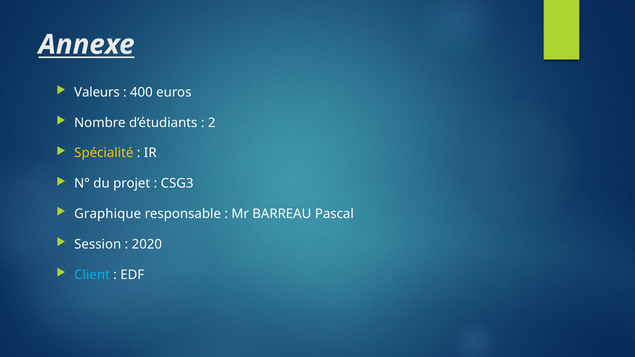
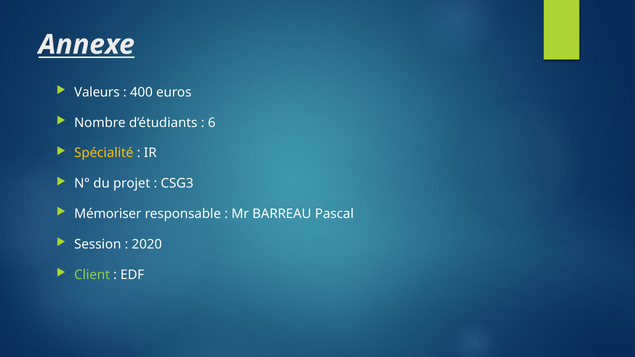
2: 2 -> 6 (212, 123)
Graphique: Graphique -> Mémoriser (108, 214)
Client colour: light blue -> light green (92, 275)
